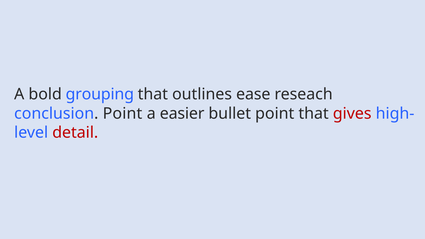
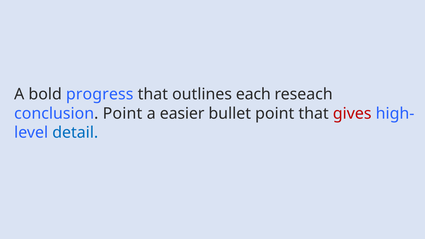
grouping: grouping -> progress (100, 94)
ease: ease -> each (253, 94)
detail colour: red -> blue (75, 133)
